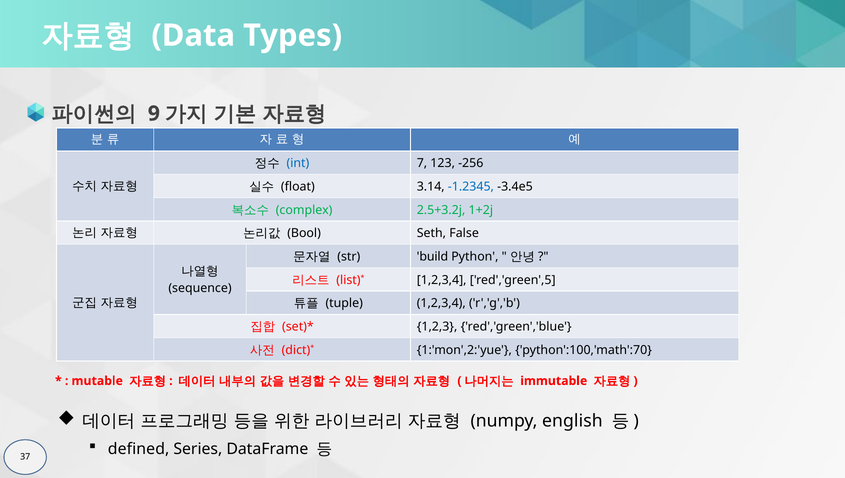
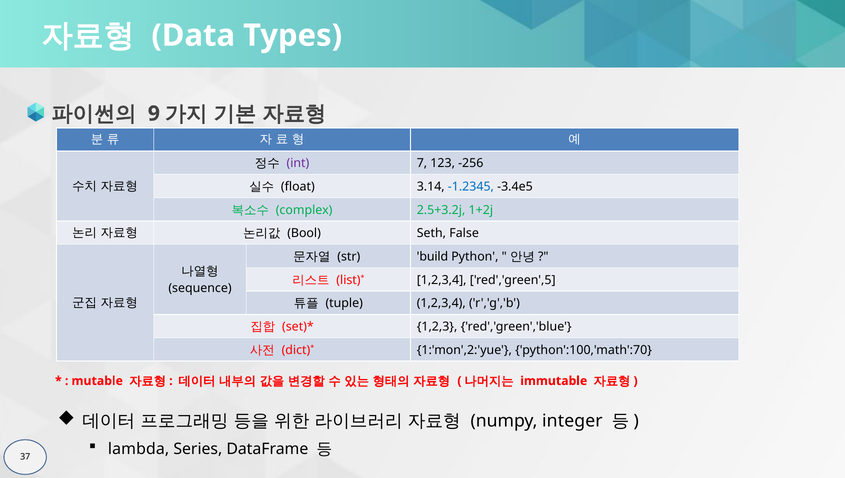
int colour: blue -> purple (298, 163)
english: english -> integer (572, 421)
defined: defined -> lambda (139, 449)
